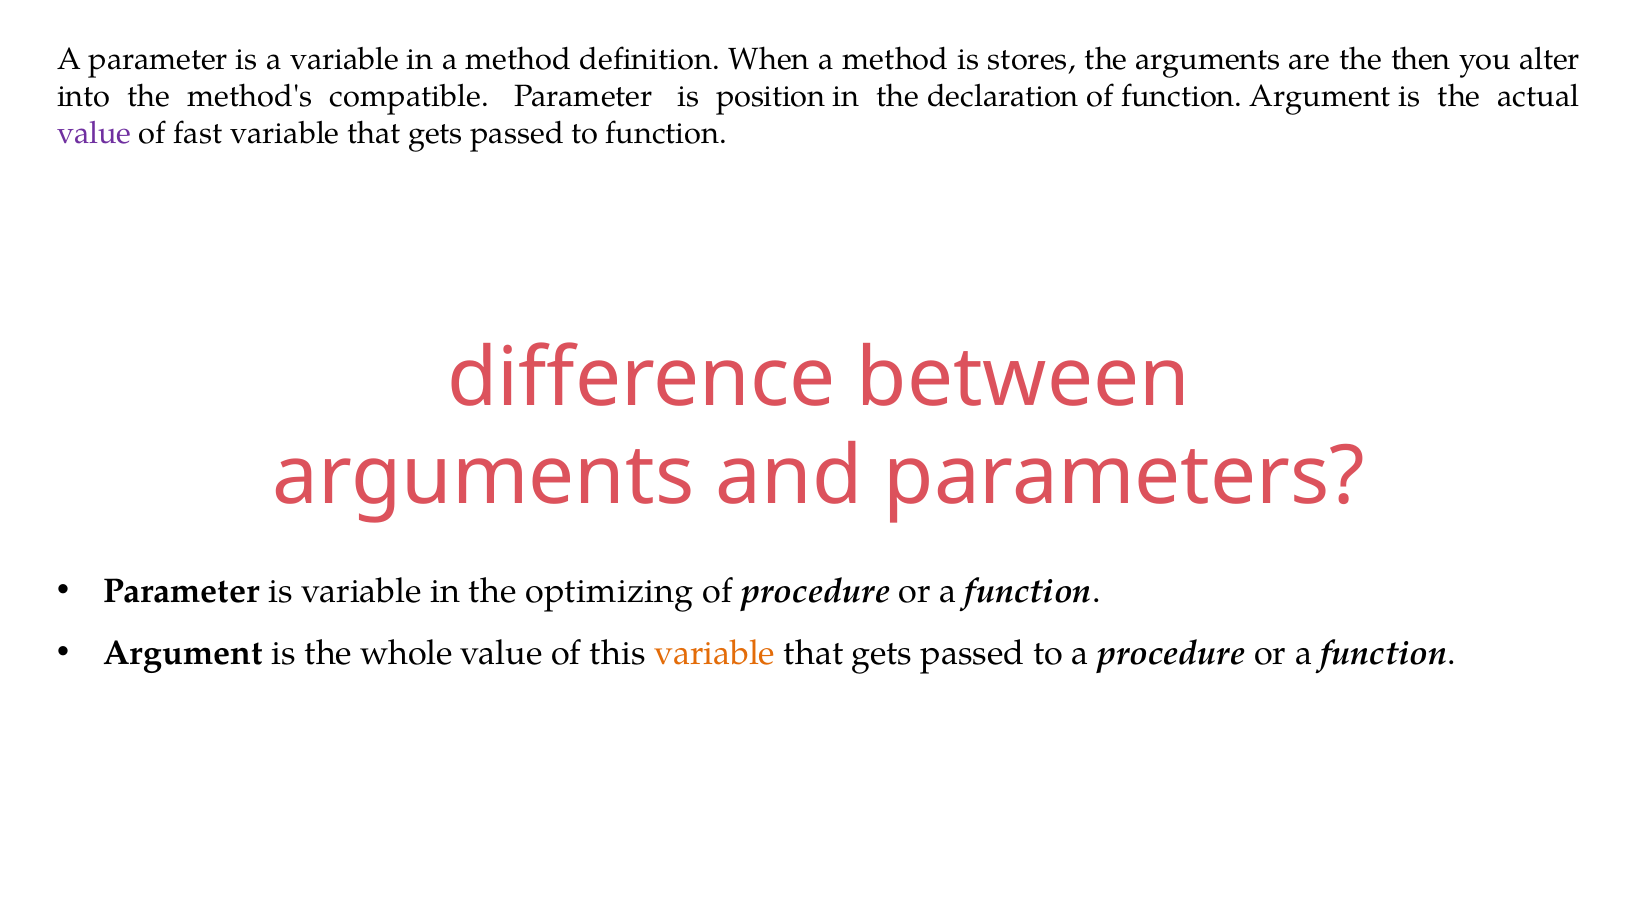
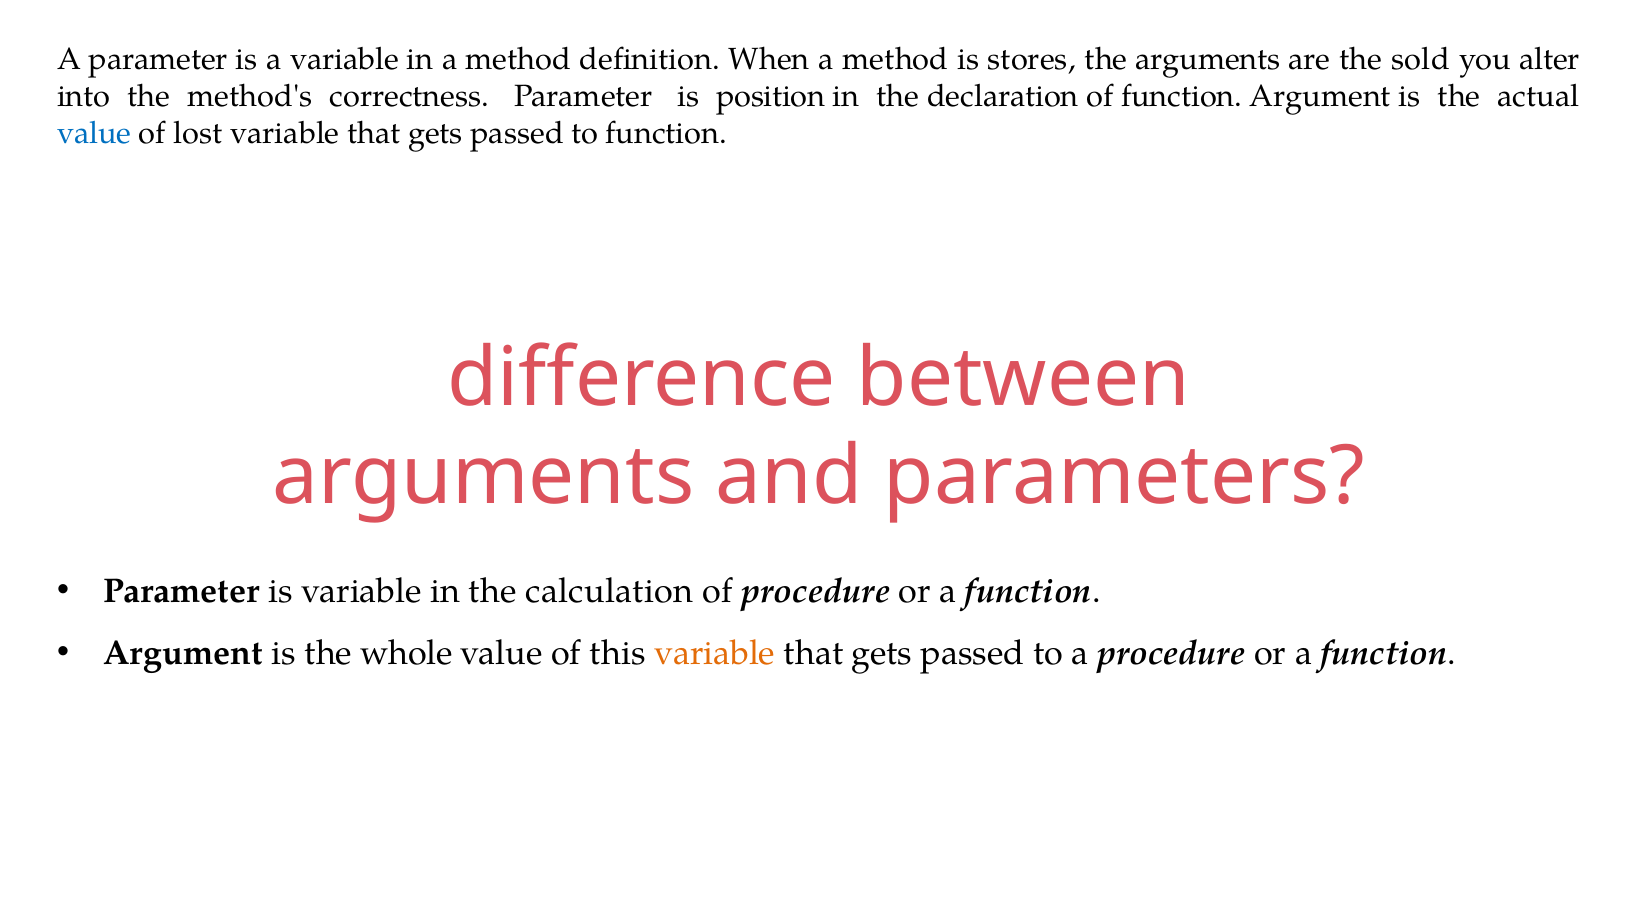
then: then -> sold (1421, 60)
compatible: compatible -> correctness (409, 97)
value colour: purple -> blue (94, 134)
fast: fast -> lost (198, 134)
optimizing: optimizing -> calculation (609, 592)
